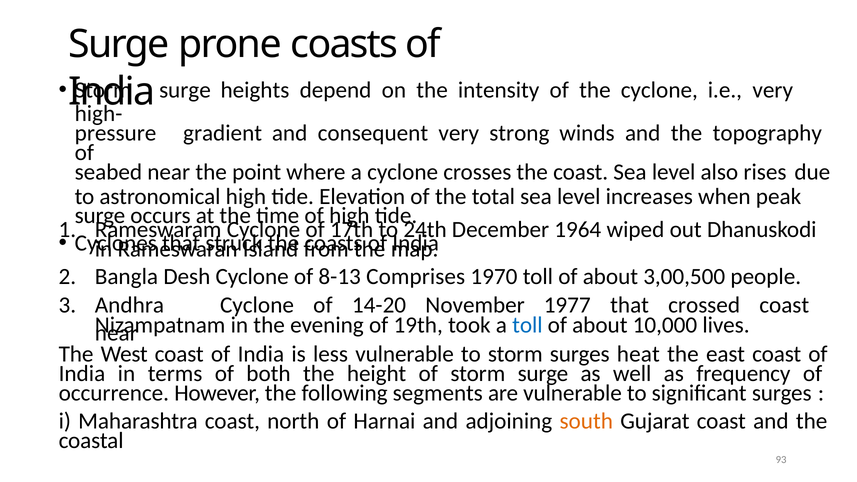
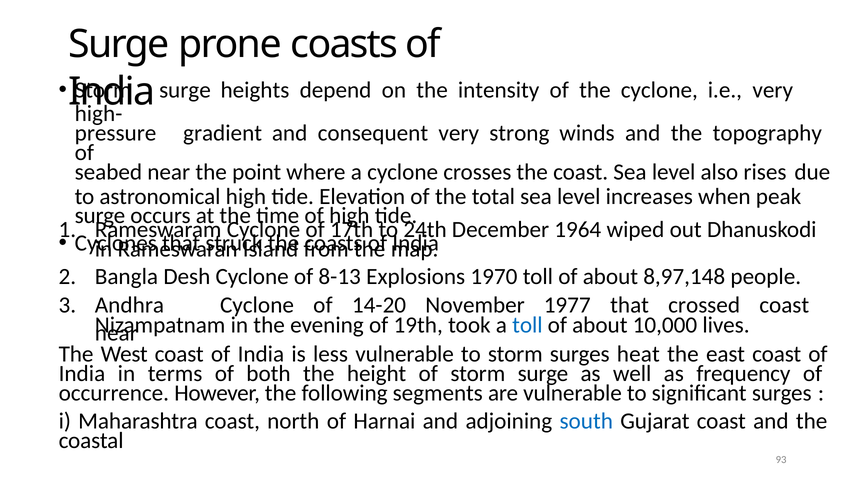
Comprises: Comprises -> Explosions (416, 277)
3,00,500: 3,00,500 -> 8,97,148 (684, 277)
south colour: orange -> blue (586, 421)
